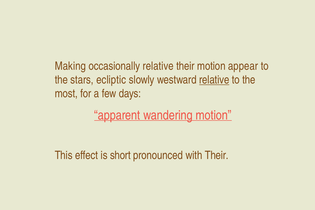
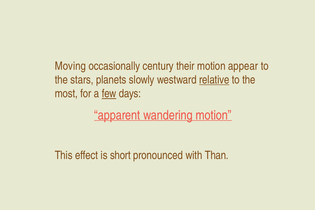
Making: Making -> Moving (70, 66)
occasionally relative: relative -> century (158, 66)
ecliptic: ecliptic -> planets (111, 80)
few underline: none -> present (109, 94)
with Their: Their -> Than (217, 155)
